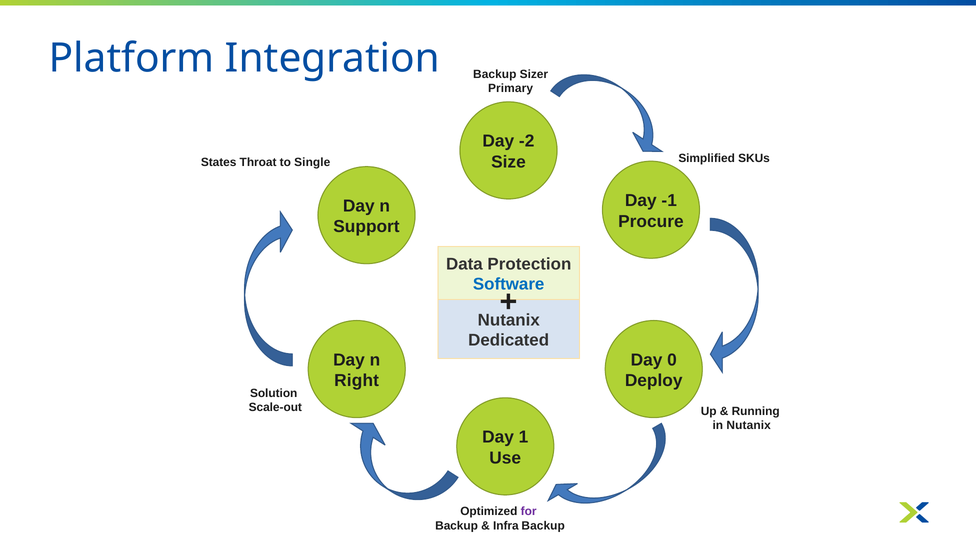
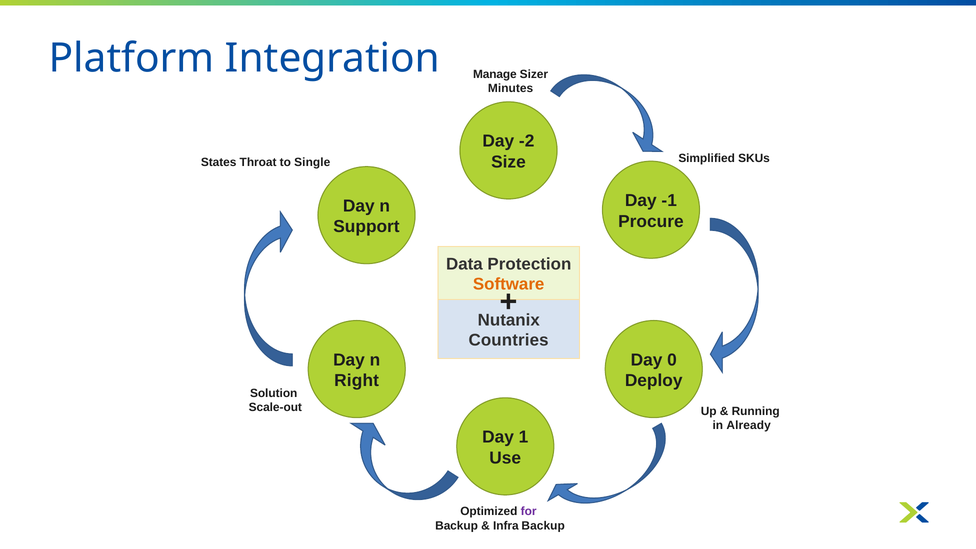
Backup: Backup -> Manage (495, 74)
Primary: Primary -> Minutes (511, 88)
Software colour: blue -> orange (509, 284)
Dedicated: Dedicated -> Countries (509, 340)
in Nutanix: Nutanix -> Already (749, 426)
